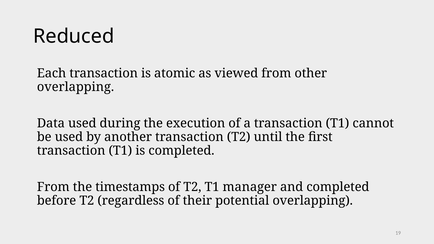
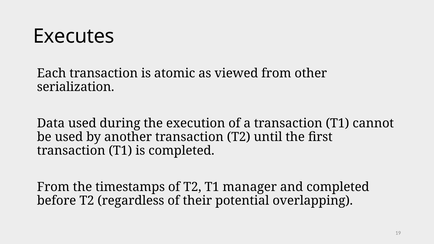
Reduced: Reduced -> Executes (74, 36)
overlapping: overlapping -> serialization (76, 87)
